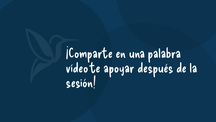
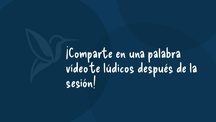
apoyar: apoyar -> lúdicos (119, 68)
